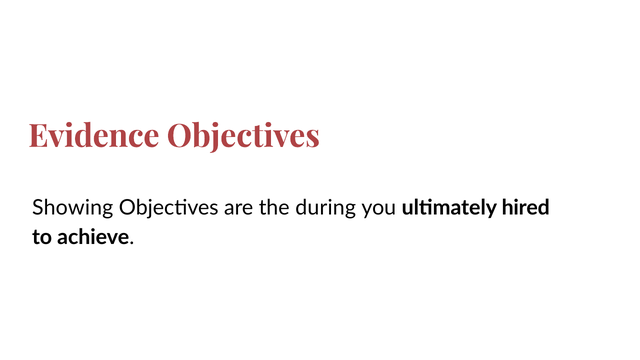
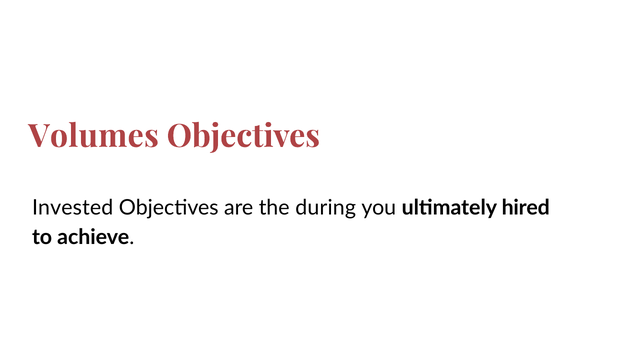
Evidence: Evidence -> Volumes (94, 136)
Showing: Showing -> Invested (73, 208)
